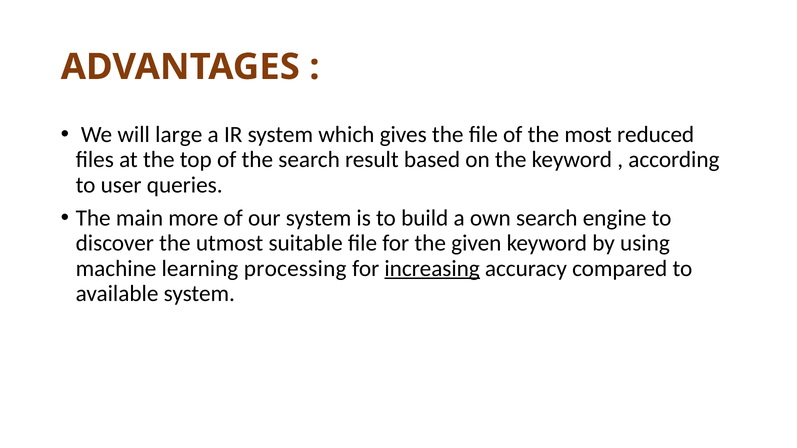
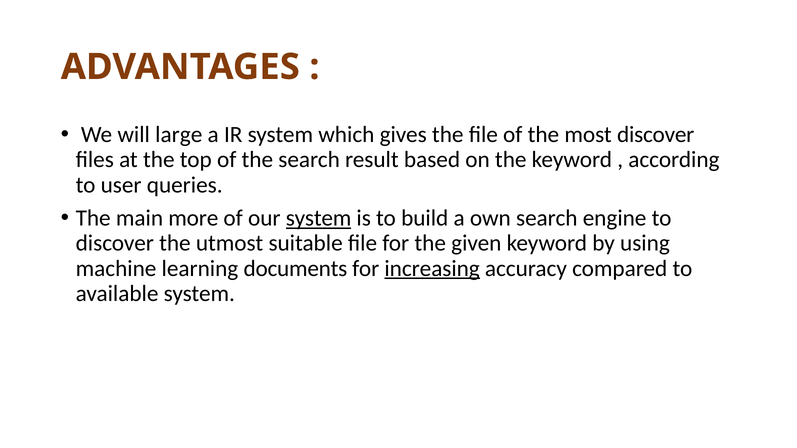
most reduced: reduced -> discover (656, 135)
system underline: none -> present (319, 218)
processing: processing -> documents (295, 269)
